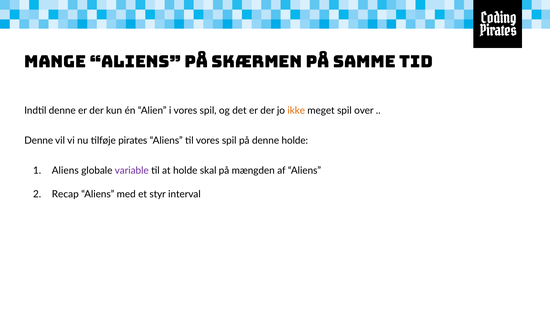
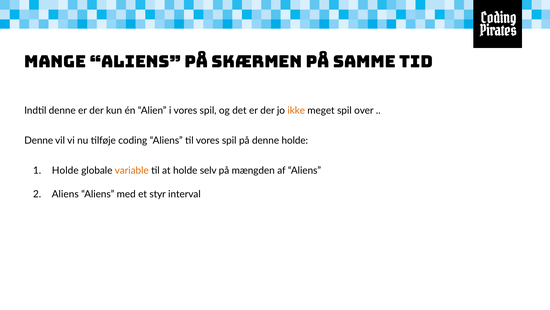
pirates: pirates -> coding (133, 140)
Aliens: Aliens -> Holde (65, 170)
variable colour: purple -> orange (132, 170)
skal: skal -> selv (208, 170)
Recap: Recap -> Aliens (65, 194)
